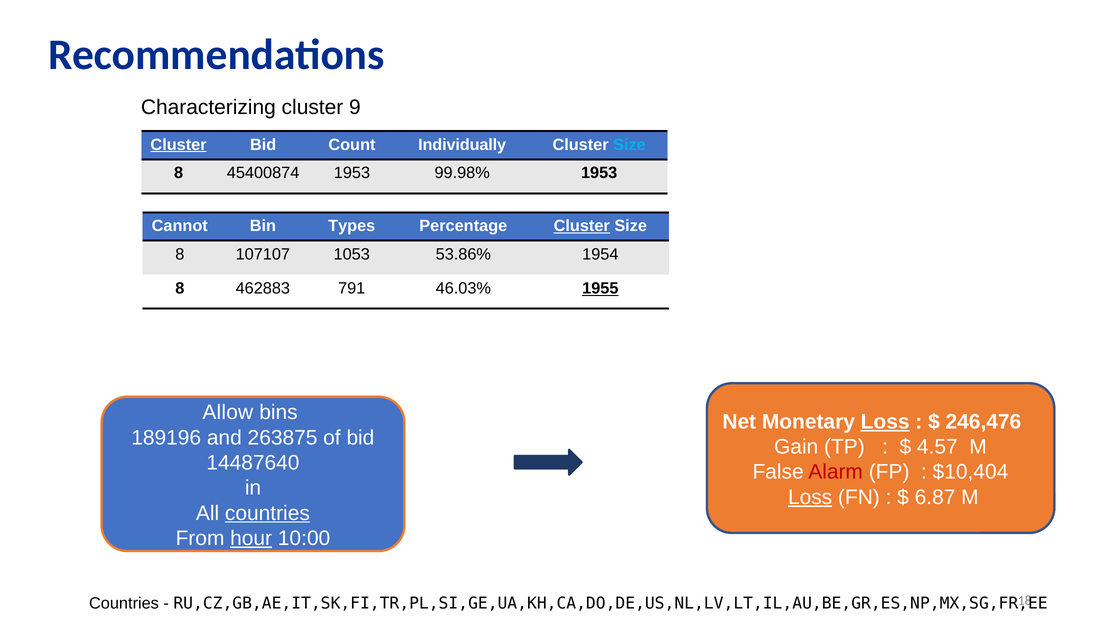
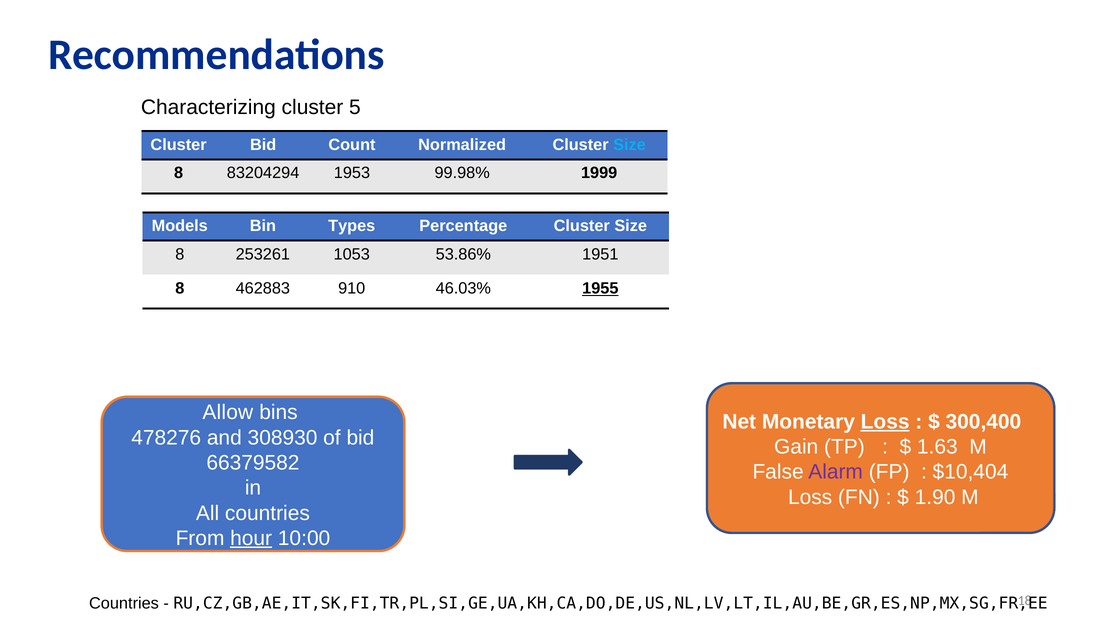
9: 9 -> 5 (355, 107)
Cluster underline: present -> none (179, 145)
Individually: Individually -> Normalized (462, 145)
45400874: 45400874 -> 83204294 (263, 173)
99.98% 1953: 1953 -> 1999 (599, 173)
Cannot: Cannot -> Models (180, 226)
Cluster underline: present -> none (582, 226)
107107: 107107 -> 253261 (263, 254)
1954: 1954 -> 1951 (600, 254)
791: 791 -> 910 (352, 288)
246,476: 246,476 -> 300,400 (983, 421)
189196: 189196 -> 478276 (166, 437)
263875: 263875 -> 308930 (283, 437)
4.57: 4.57 -> 1.63 (937, 446)
14487640: 14487640 -> 66379582 (253, 462)
Alarm colour: red -> purple (836, 472)
Loss underline: present -> none (810, 497)
6.87: 6.87 -> 1.90 (935, 497)
countries underline: present -> none (267, 513)
